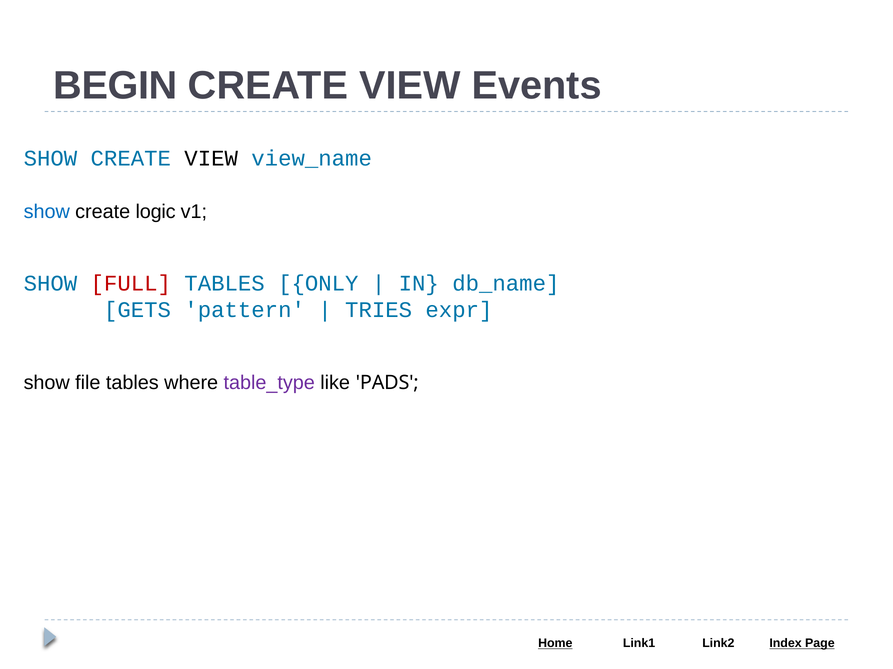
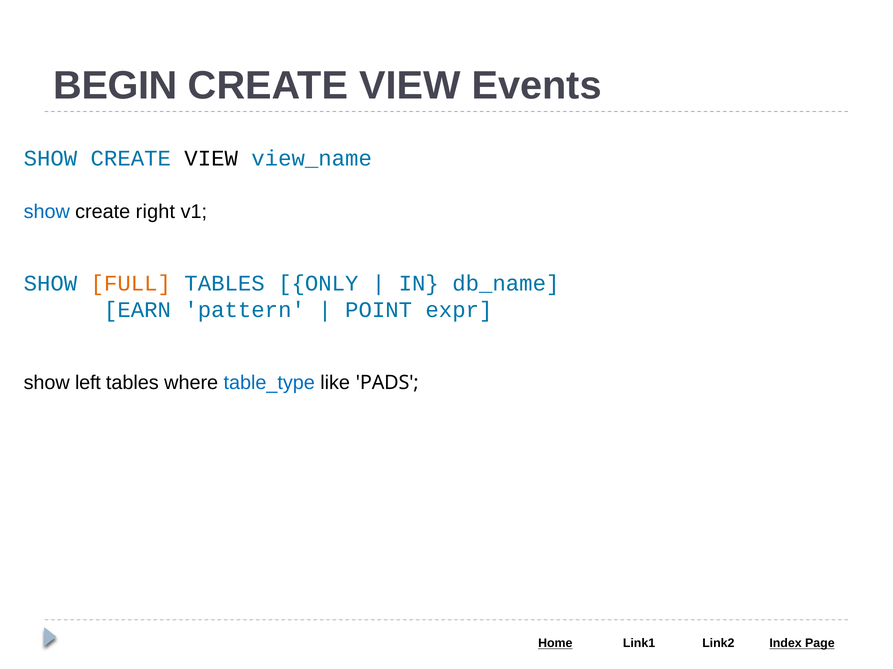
logic: logic -> right (155, 212)
FULL colour: red -> orange (131, 284)
GETS: GETS -> EARN (137, 310)
TRIES: TRIES -> POINT (379, 310)
file: file -> left (88, 383)
table_type colour: purple -> blue (269, 383)
